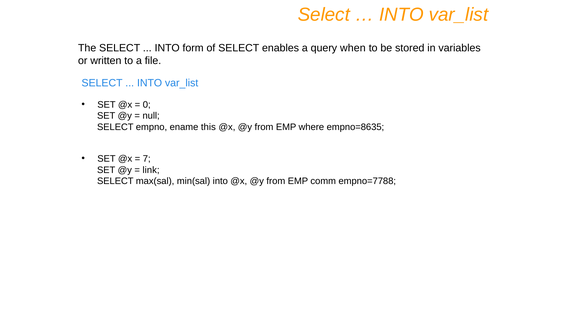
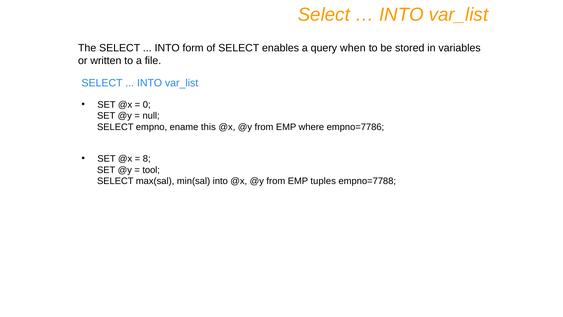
empno=8635: empno=8635 -> empno=7786 (355, 127)
7: 7 -> 8 (147, 159)
link: link -> tool (151, 170)
comm: comm -> tuples (323, 181)
